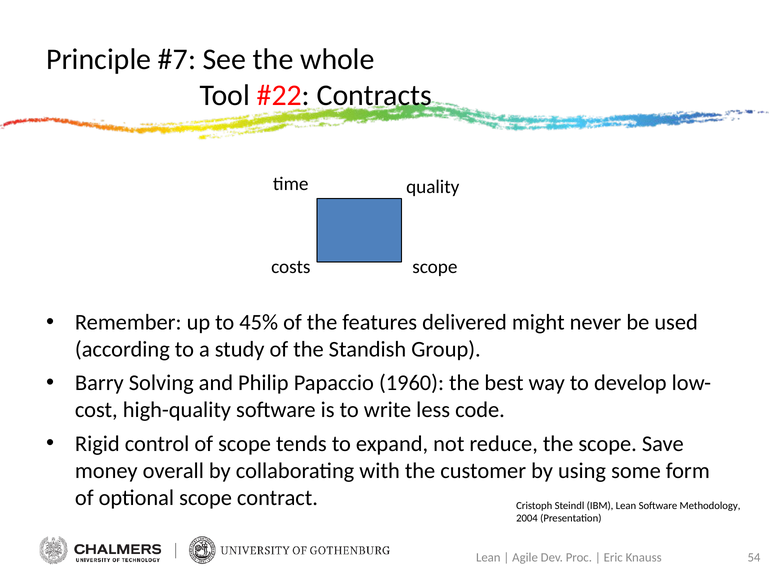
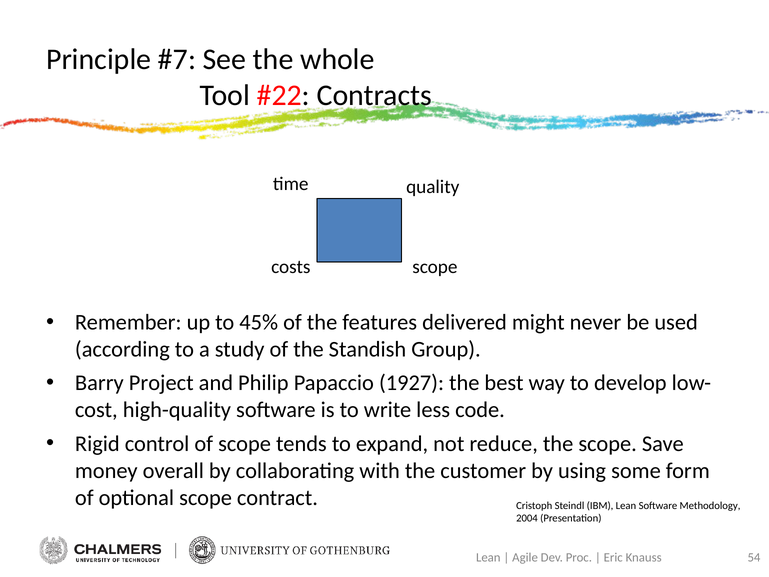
Solving: Solving -> Project (161, 383)
1960: 1960 -> 1927 (412, 383)
